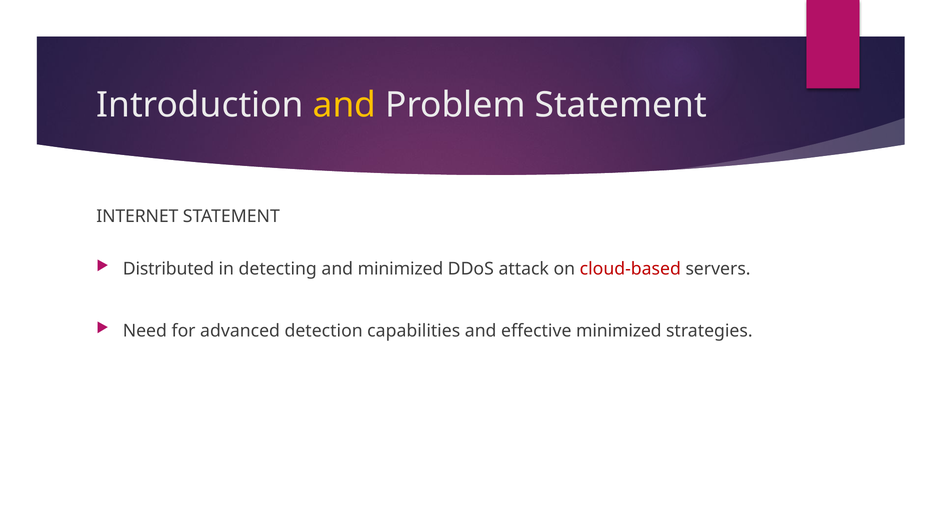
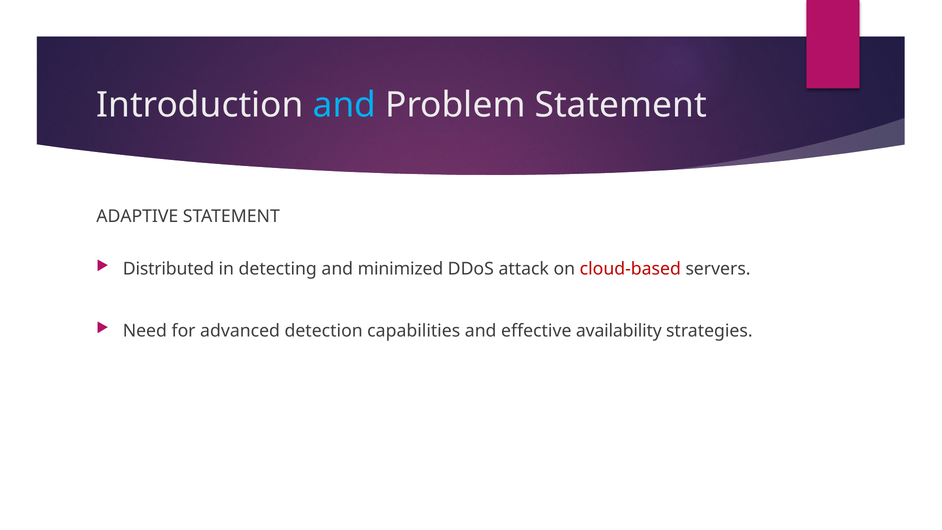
and colour: yellow -> light blue (344, 105)
INTERNET: INTERNET -> ADAPTIVE (137, 217)
effective minimized: minimized -> availability (619, 331)
